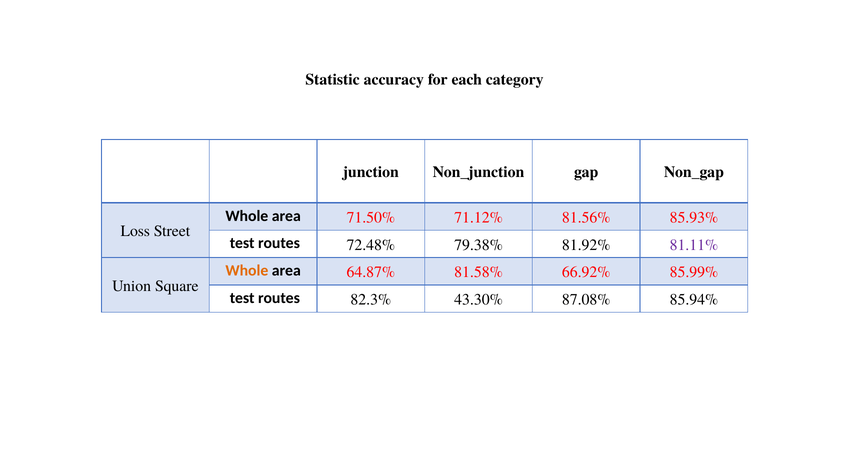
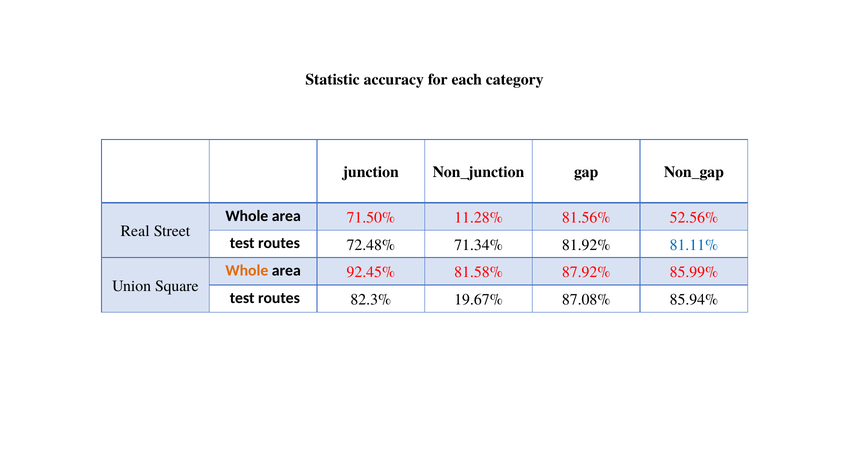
71.12%: 71.12% -> 11.28% (479, 217)
85.93%: 85.93% -> 52.56% (694, 217)
Loss: Loss -> Real (135, 231)
79.38%: 79.38% -> 71.34% (479, 245)
81.11% colour: purple -> blue (694, 245)
64.87%: 64.87% -> 92.45% (371, 272)
66.92%: 66.92% -> 87.92% (586, 272)
43.30%: 43.30% -> 19.67% (479, 300)
